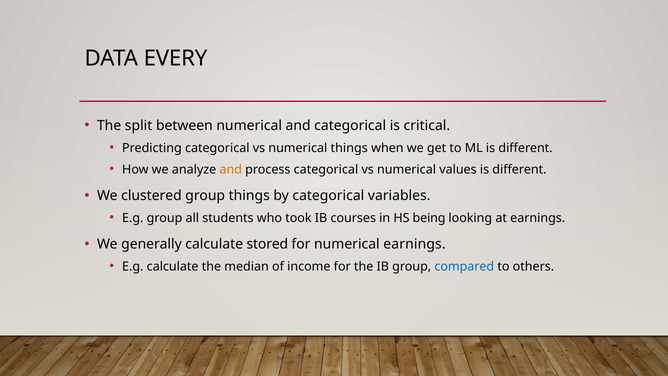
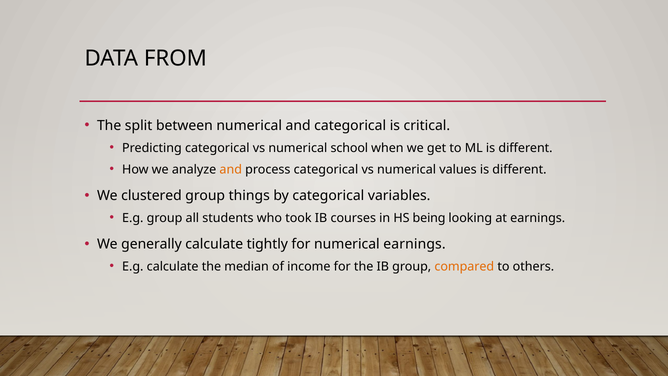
EVERY: EVERY -> FROM (175, 58)
numerical things: things -> school (349, 148)
stored: stored -> tightly (267, 244)
compared colour: blue -> orange (464, 266)
